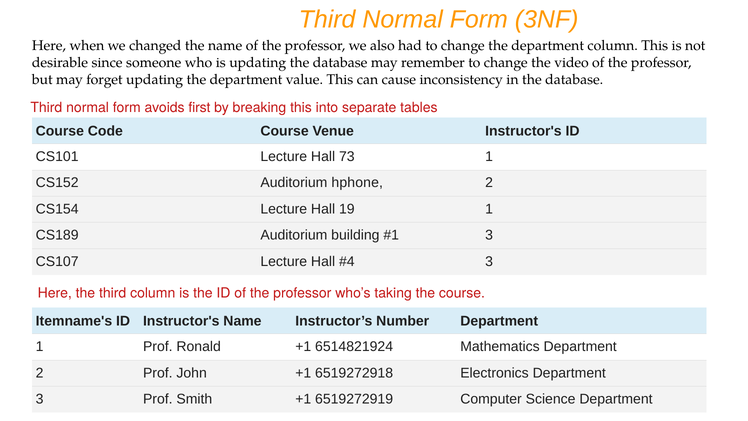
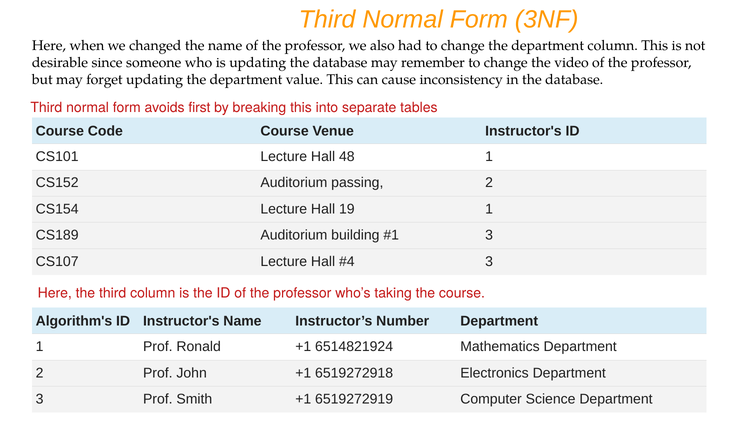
73: 73 -> 48 (347, 157)
hphone: hphone -> passing (357, 183)
Itemname's: Itemname's -> Algorithm's (74, 321)
